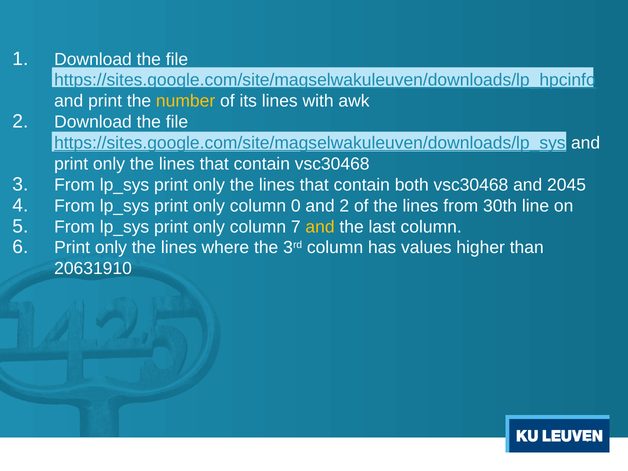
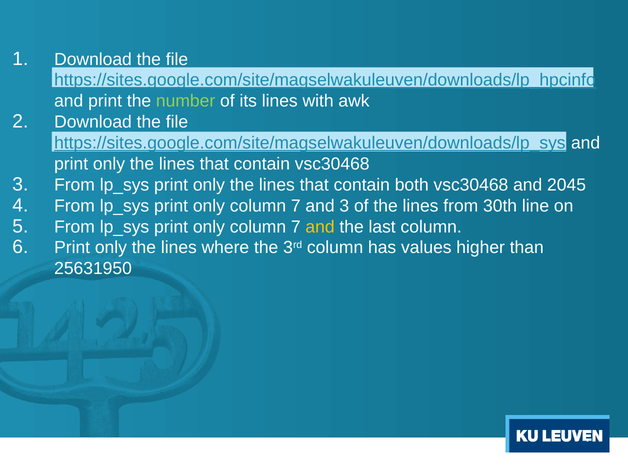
number colour: yellow -> light green (186, 101)
0: 0 -> 7 (296, 206)
and 2: 2 -> 3 (344, 206)
20631910: 20631910 -> 25631950 (93, 269)
